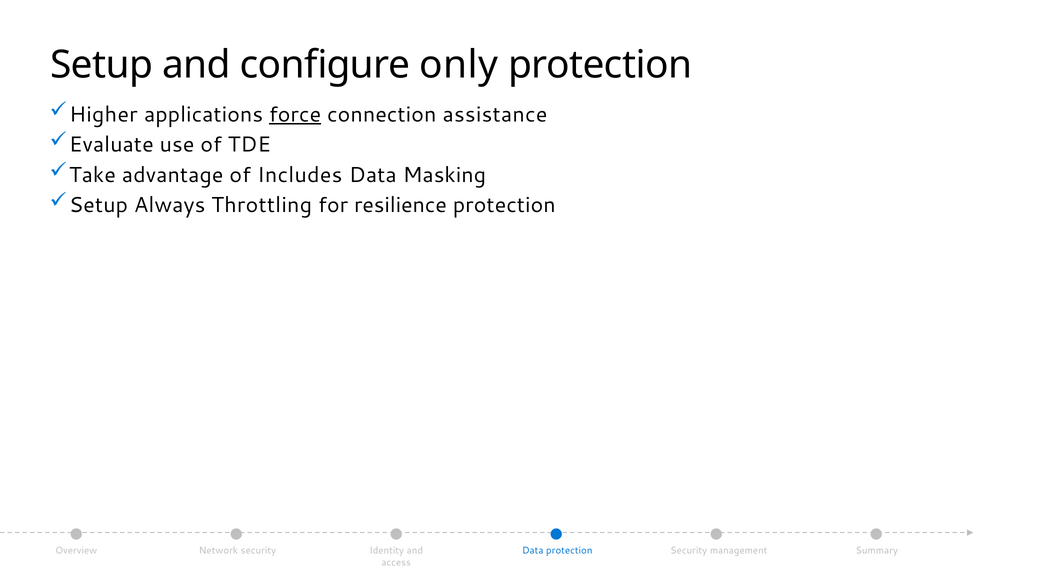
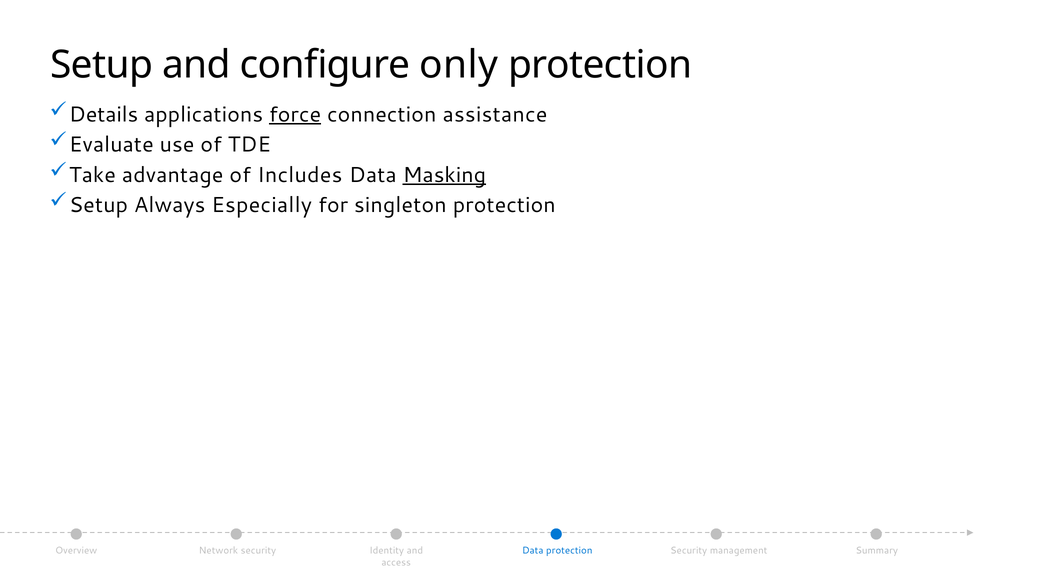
Higher: Higher -> Details (104, 114)
Masking underline: none -> present (444, 175)
Throttling: Throttling -> Especially (262, 205)
resilience: resilience -> singleton (400, 205)
